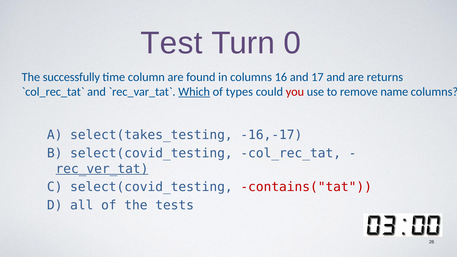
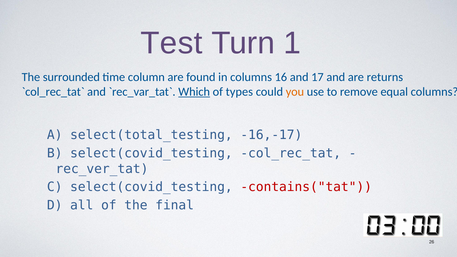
0: 0 -> 1 (292, 43)
successfully: successfully -> surrounded (71, 77)
you colour: red -> orange (295, 92)
name: name -> equal (394, 92)
select(takes_testing: select(takes_testing -> select(total_testing (151, 135)
rec_ver_tat underline: present -> none (102, 169)
tests: tests -> final (175, 205)
